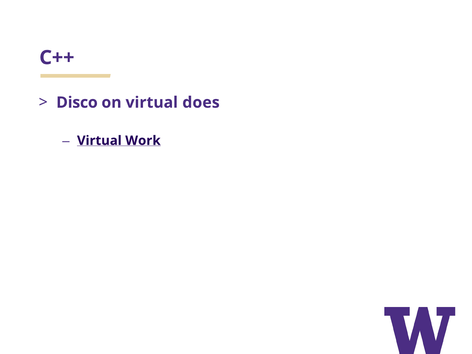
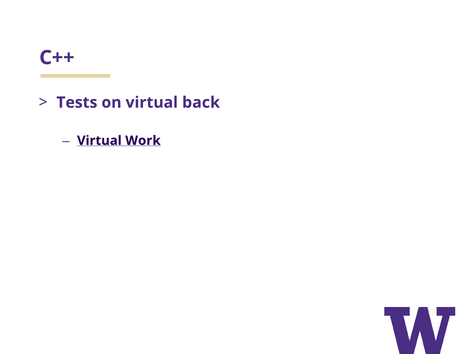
Disco: Disco -> Tests (77, 103)
does: does -> back (201, 103)
